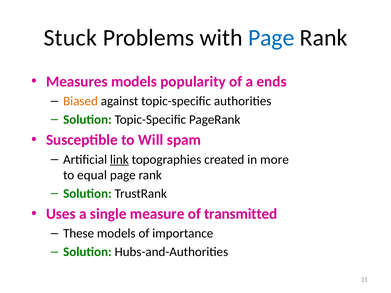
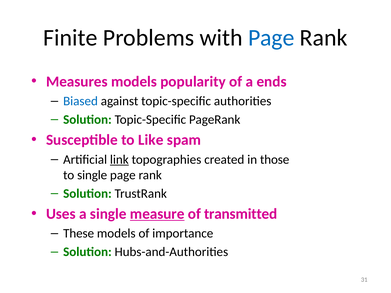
Stuck: Stuck -> Finite (70, 38)
Biased colour: orange -> blue (80, 101)
Will: Will -> Like (151, 140)
more: more -> those (275, 160)
to equal: equal -> single (92, 175)
measure underline: none -> present (157, 214)
